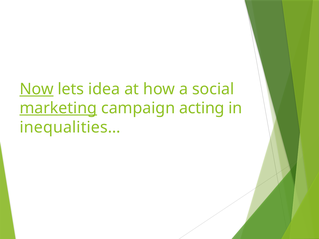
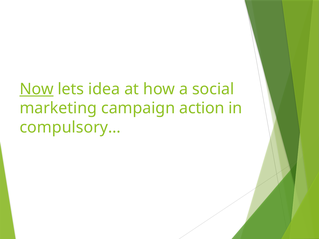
marketing underline: present -> none (58, 108)
acting: acting -> action (202, 108)
inequalities…: inequalities… -> compulsory… (70, 127)
